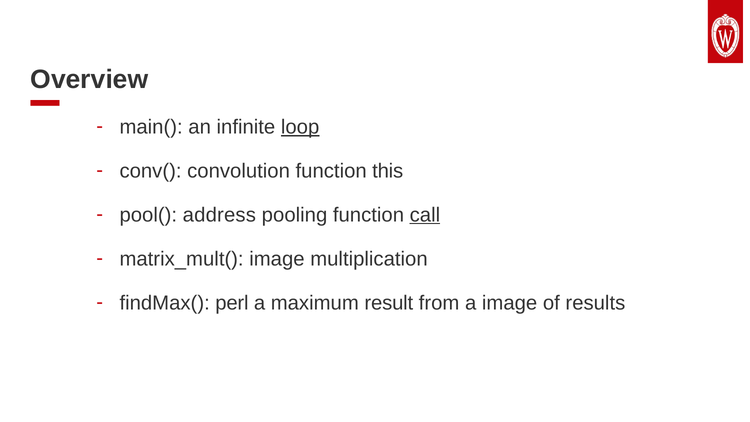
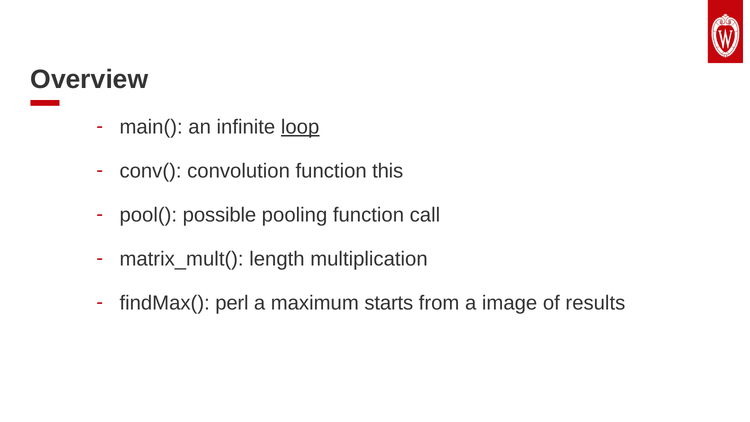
address: address -> possible (219, 215)
call underline: present -> none (425, 215)
matrix_mult( image: image -> length (277, 259)
result: result -> starts (389, 303)
